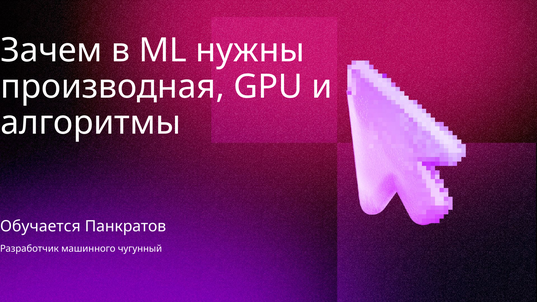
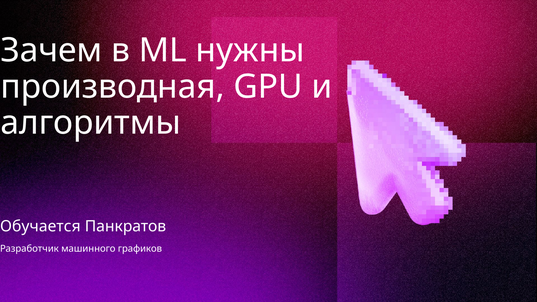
чугунный: чугунный -> графиков (140, 249)
